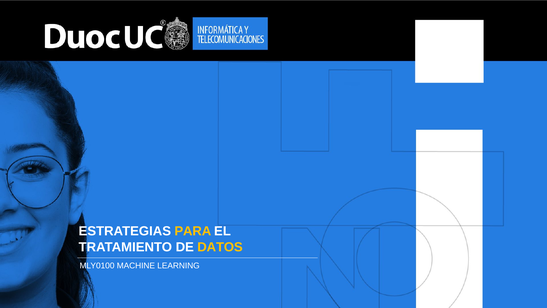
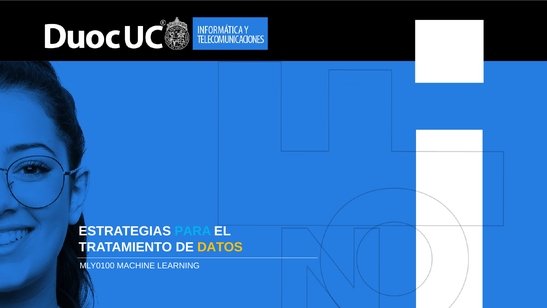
PARA colour: yellow -> light blue (193, 231)
